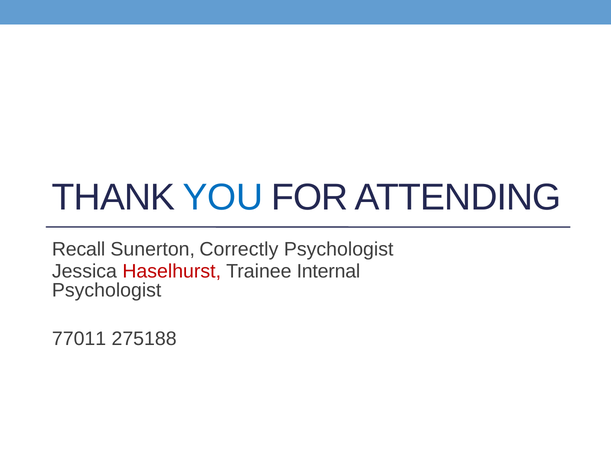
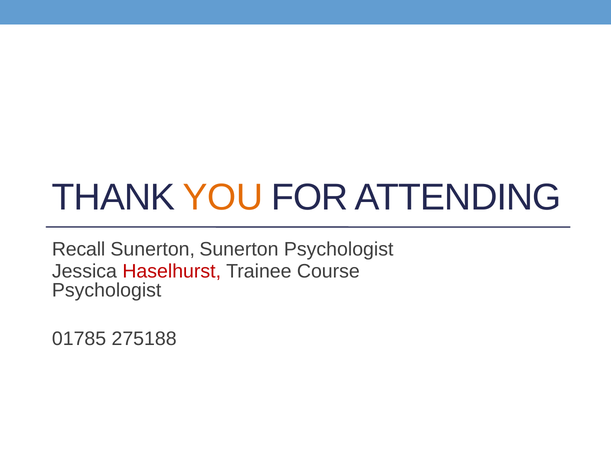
YOU colour: blue -> orange (223, 198)
Sunerton Correctly: Correctly -> Sunerton (239, 250)
Internal: Internal -> Course (328, 272)
77011: 77011 -> 01785 (79, 339)
